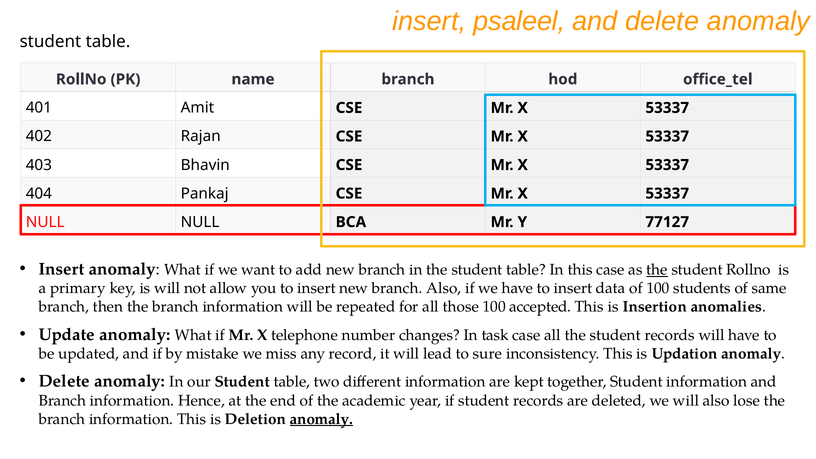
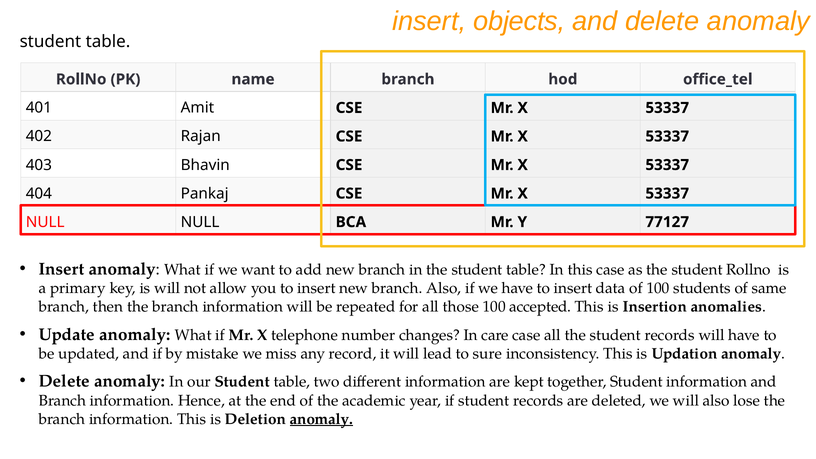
psaleel: psaleel -> objects (519, 21)
the underline: present -> none (657, 270)
task: task -> care (495, 335)
